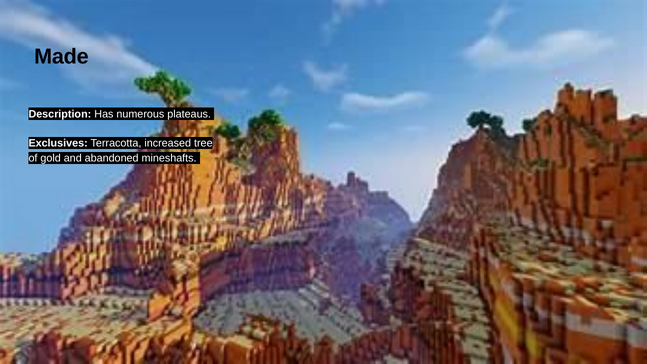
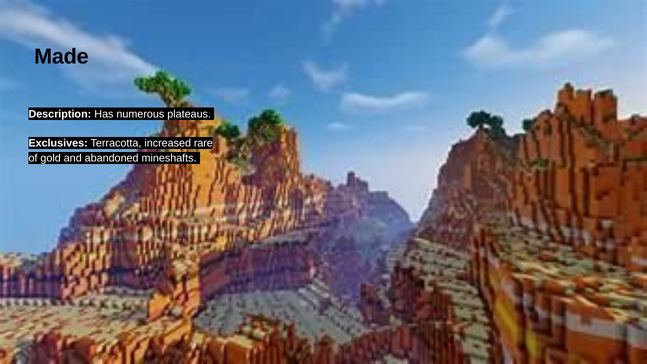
tree: tree -> rare (203, 143)
